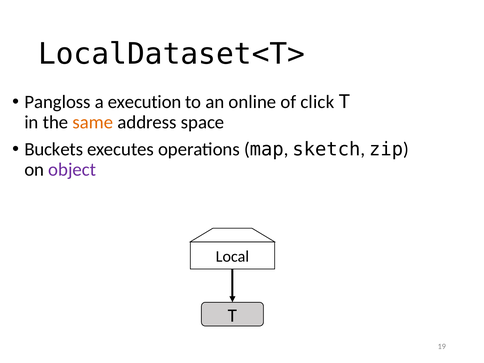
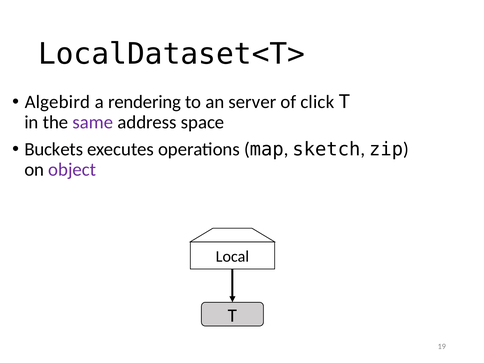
Pangloss: Pangloss -> Algebird (57, 102)
execution: execution -> rendering (145, 102)
online: online -> server (252, 102)
same colour: orange -> purple (93, 122)
